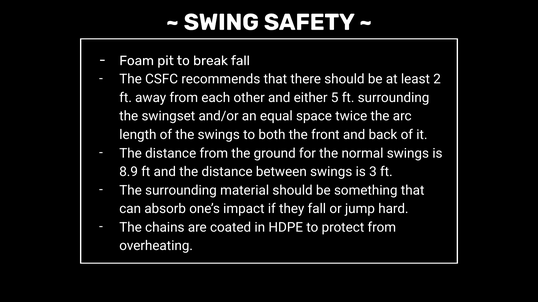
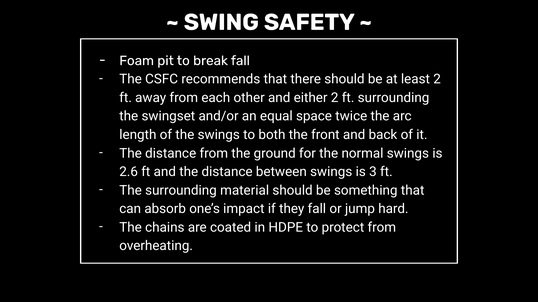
either 5: 5 -> 2 (335, 98)
8.9: 8.9 -> 2.6 (129, 172)
